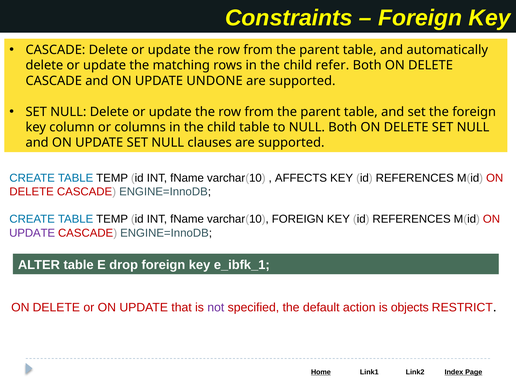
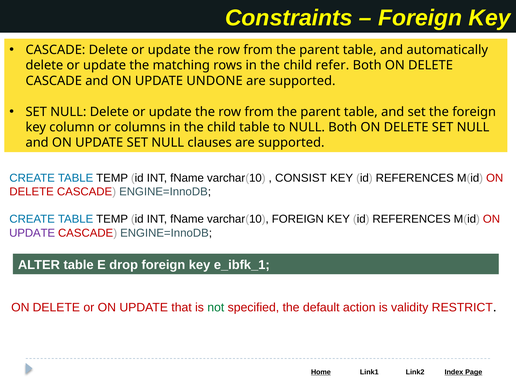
AFFECTS: AFFECTS -> CONSIST (301, 178)
not colour: purple -> green (216, 307)
objects: objects -> validity (410, 307)
